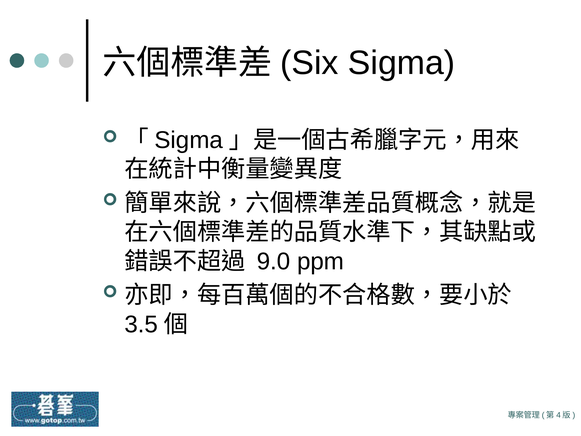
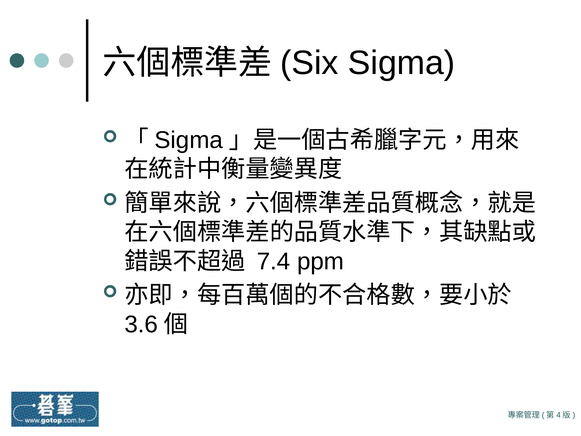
9.0: 9.0 -> 7.4 (274, 261)
3.5: 3.5 -> 3.6 (141, 324)
